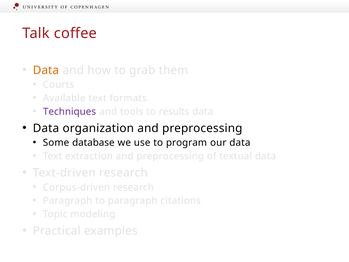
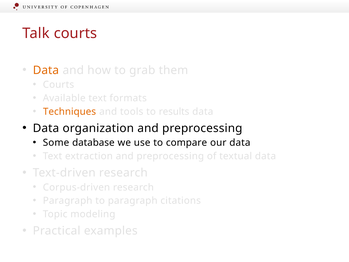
Talk coffee: coffee -> courts (75, 33)
Techniques colour: purple -> orange (70, 112)
program: program -> compare (187, 143)
